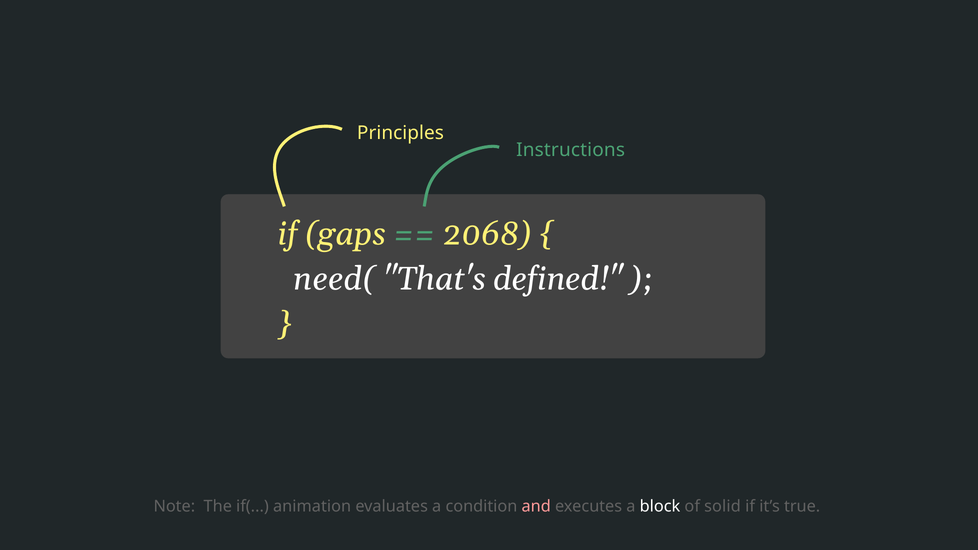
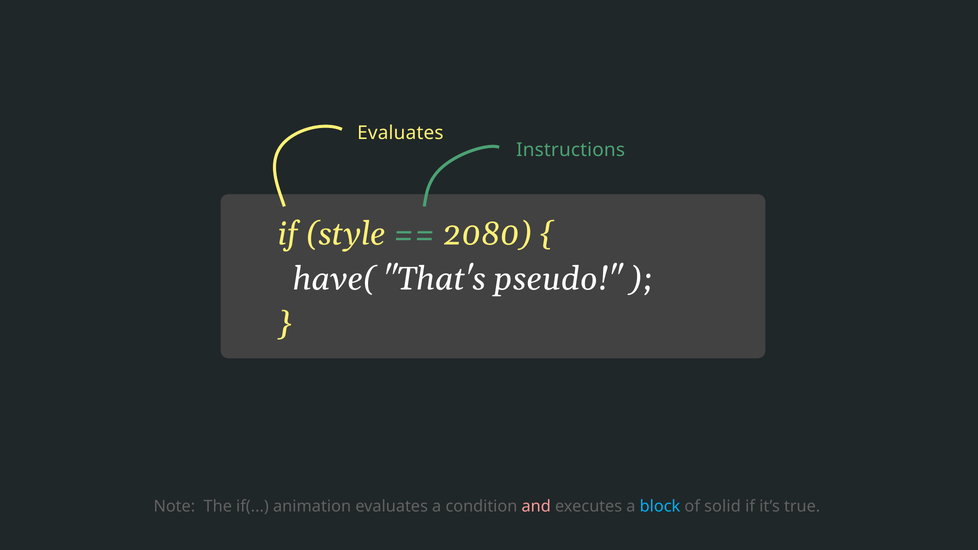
Principles: Principles -> Evaluates (400, 133)
gaps: gaps -> style (346, 234)
2068: 2068 -> 2080 (488, 234)
need(: need( -> have( (334, 279)
defined: defined -> pseudo (558, 279)
block colour: white -> light blue (660, 507)
